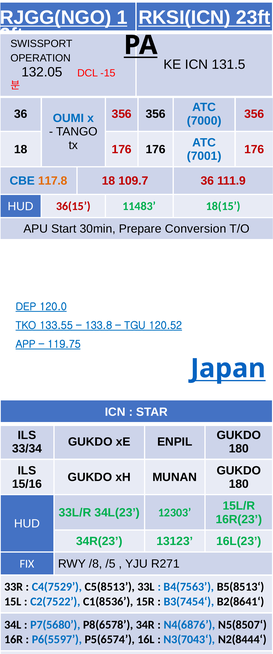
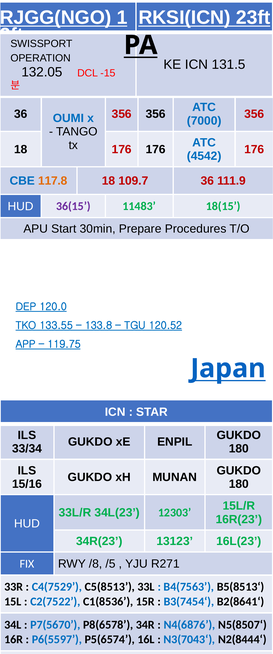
7001: 7001 -> 4542 (204, 156)
36(15 colour: red -> purple (73, 206)
Conversion: Conversion -> Procedures (196, 229)
P7(5680: P7(5680 -> P7(5670 (55, 624)
